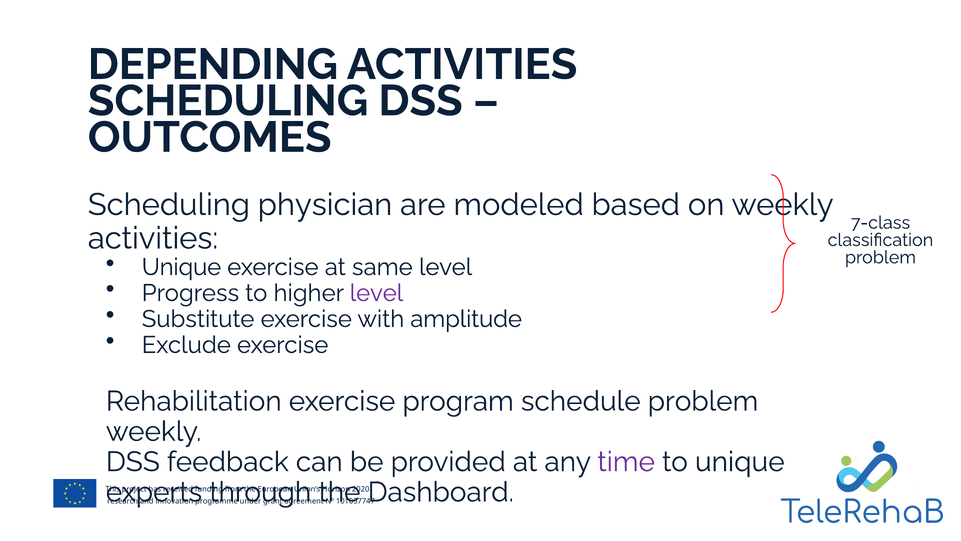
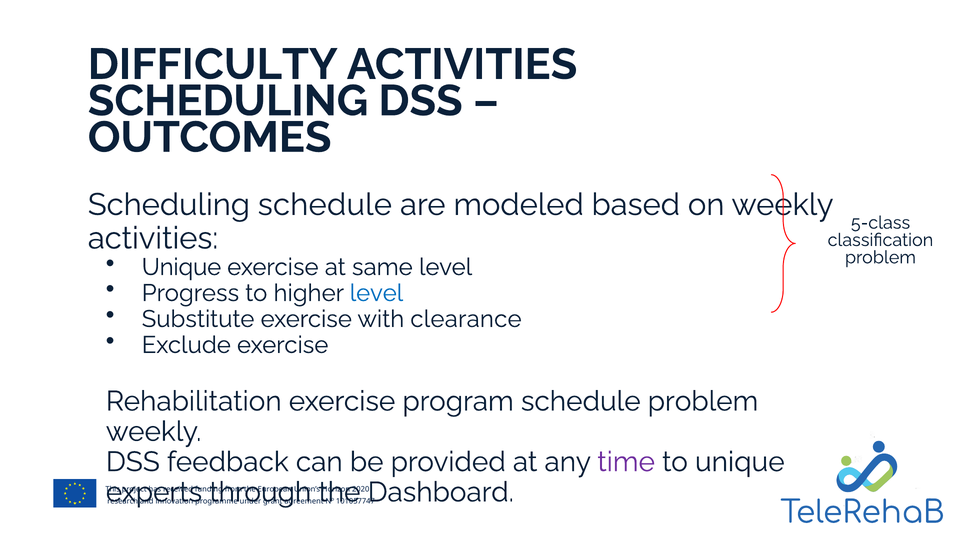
DEPENDING: DEPENDING -> DIFFICULTY (213, 65)
Scheduling physician: physician -> schedule (325, 205)
7-class: 7-class -> 5-class (881, 223)
level colour: purple -> blue (376, 293)
amplitude: amplitude -> clearance (466, 319)
